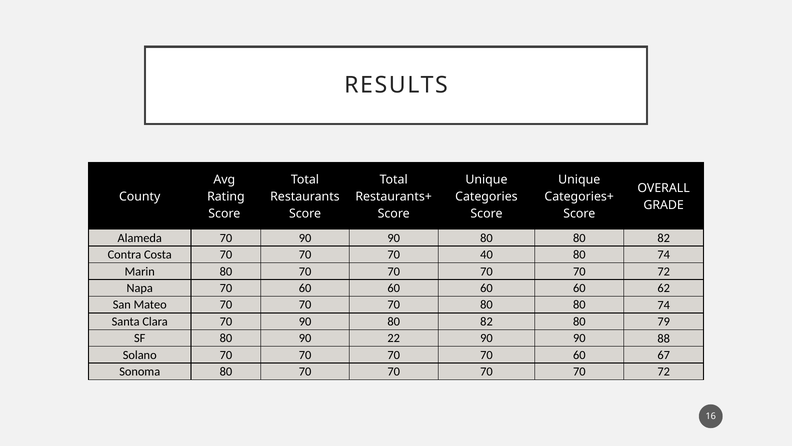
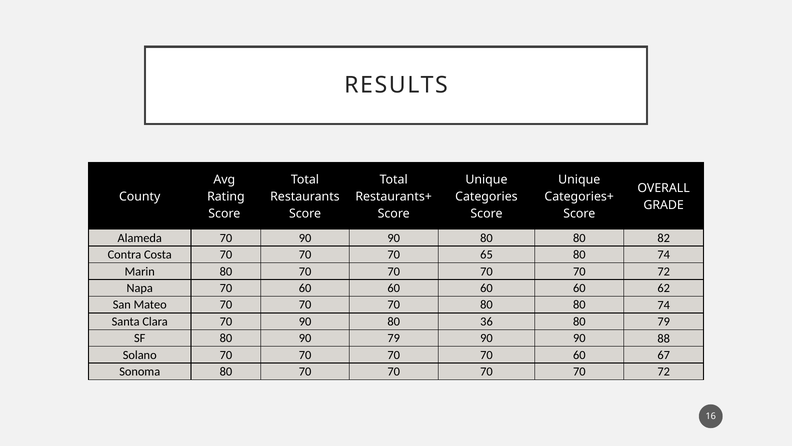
40: 40 -> 65 (487, 254)
90 80 82: 82 -> 36 (487, 321)
90 22: 22 -> 79 (394, 338)
